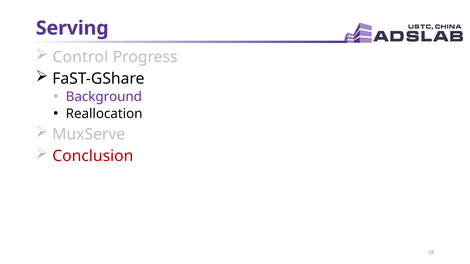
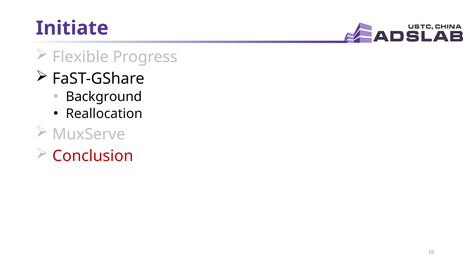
Serving: Serving -> Initiate (72, 28)
Control: Control -> Flexible (80, 57)
Background colour: purple -> black (104, 97)
